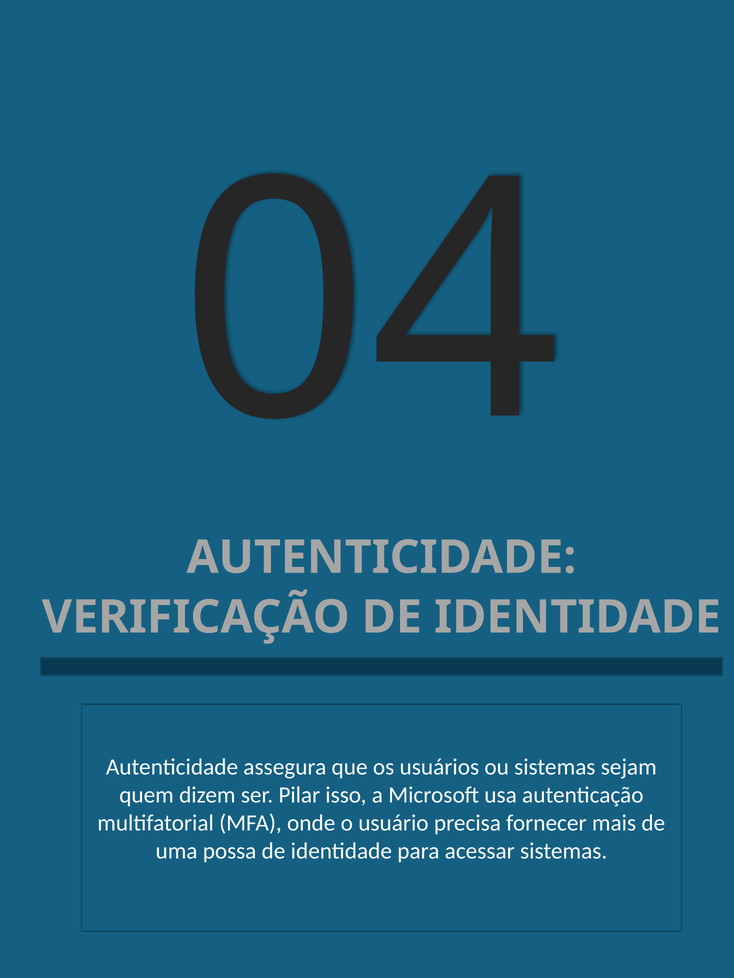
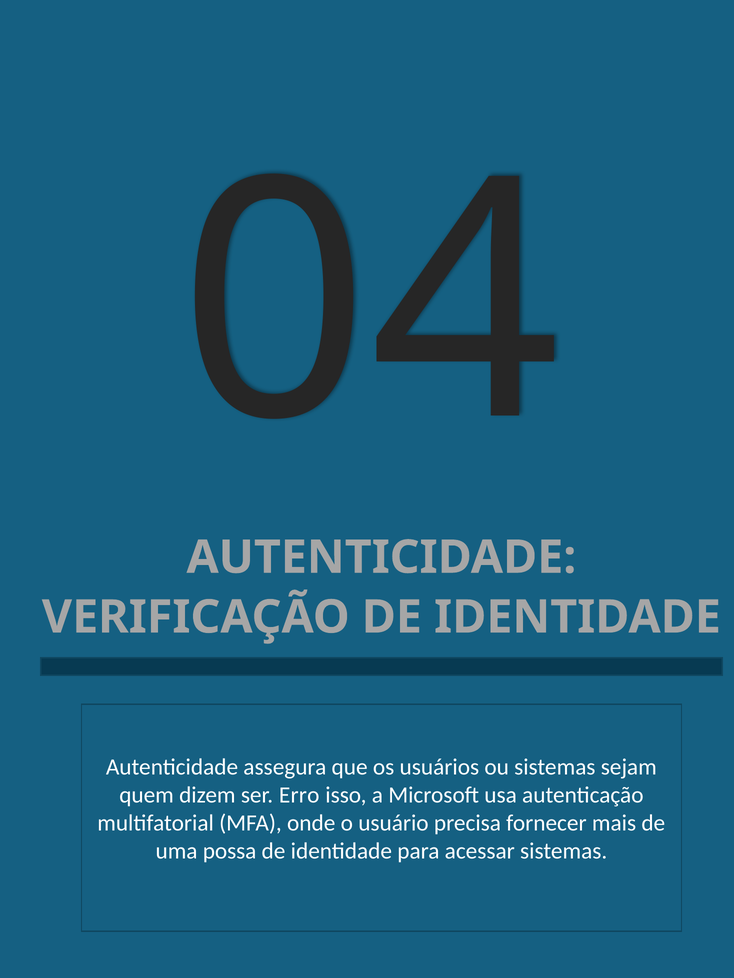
Pilar: Pilar -> Erro (299, 796)
